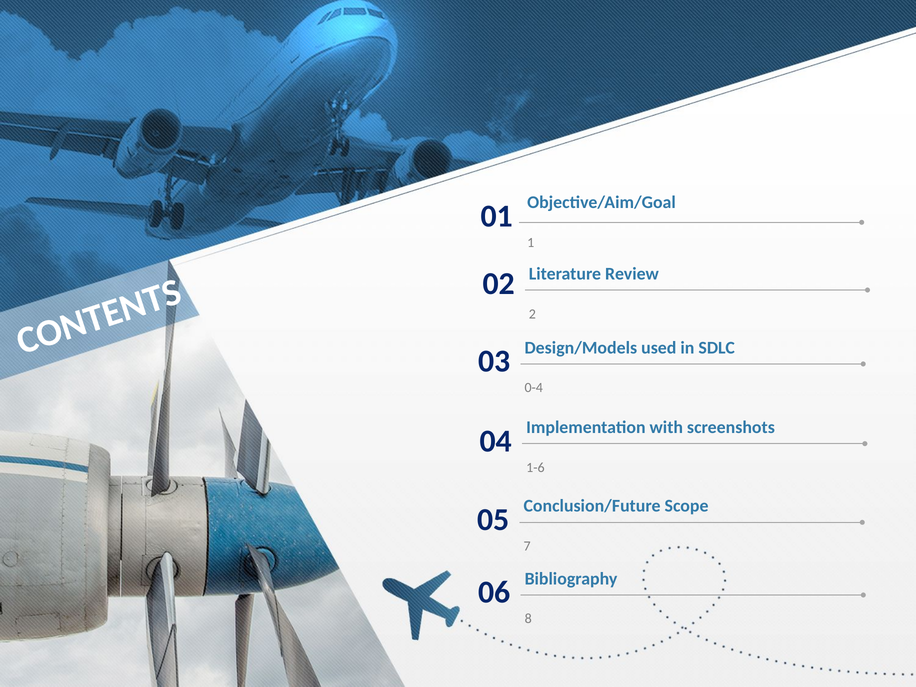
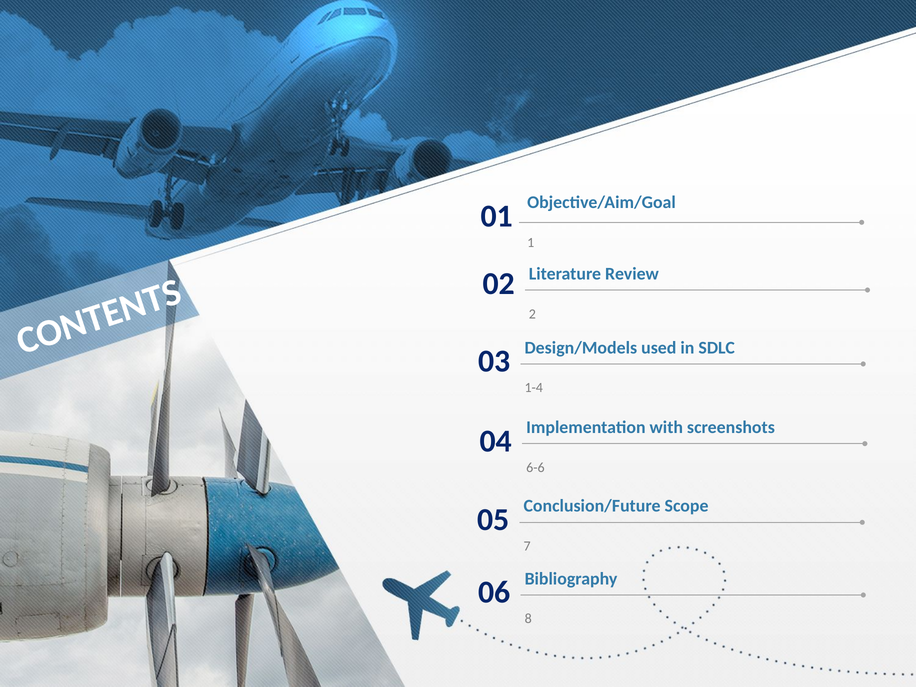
0-4: 0-4 -> 1-4 (534, 388)
1-6: 1-6 -> 6-6 (535, 468)
